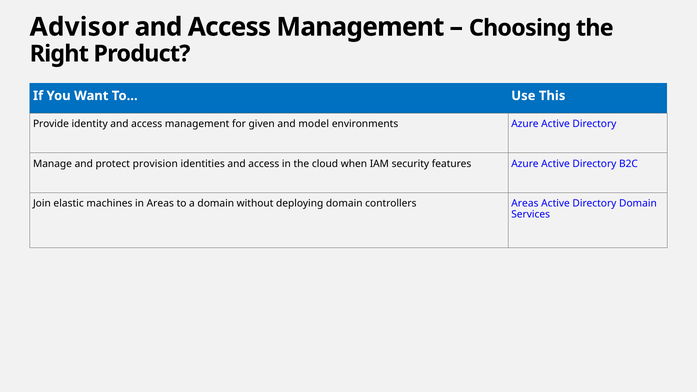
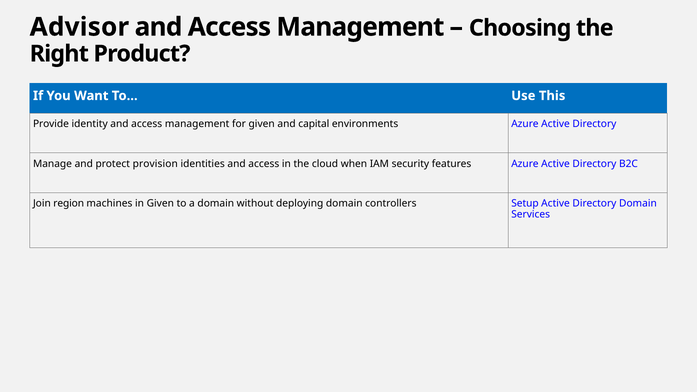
model: model -> capital (314, 124)
elastic: elastic -> region (69, 203)
in Areas: Areas -> Given (160, 203)
controllers Areas: Areas -> Setup (525, 203)
